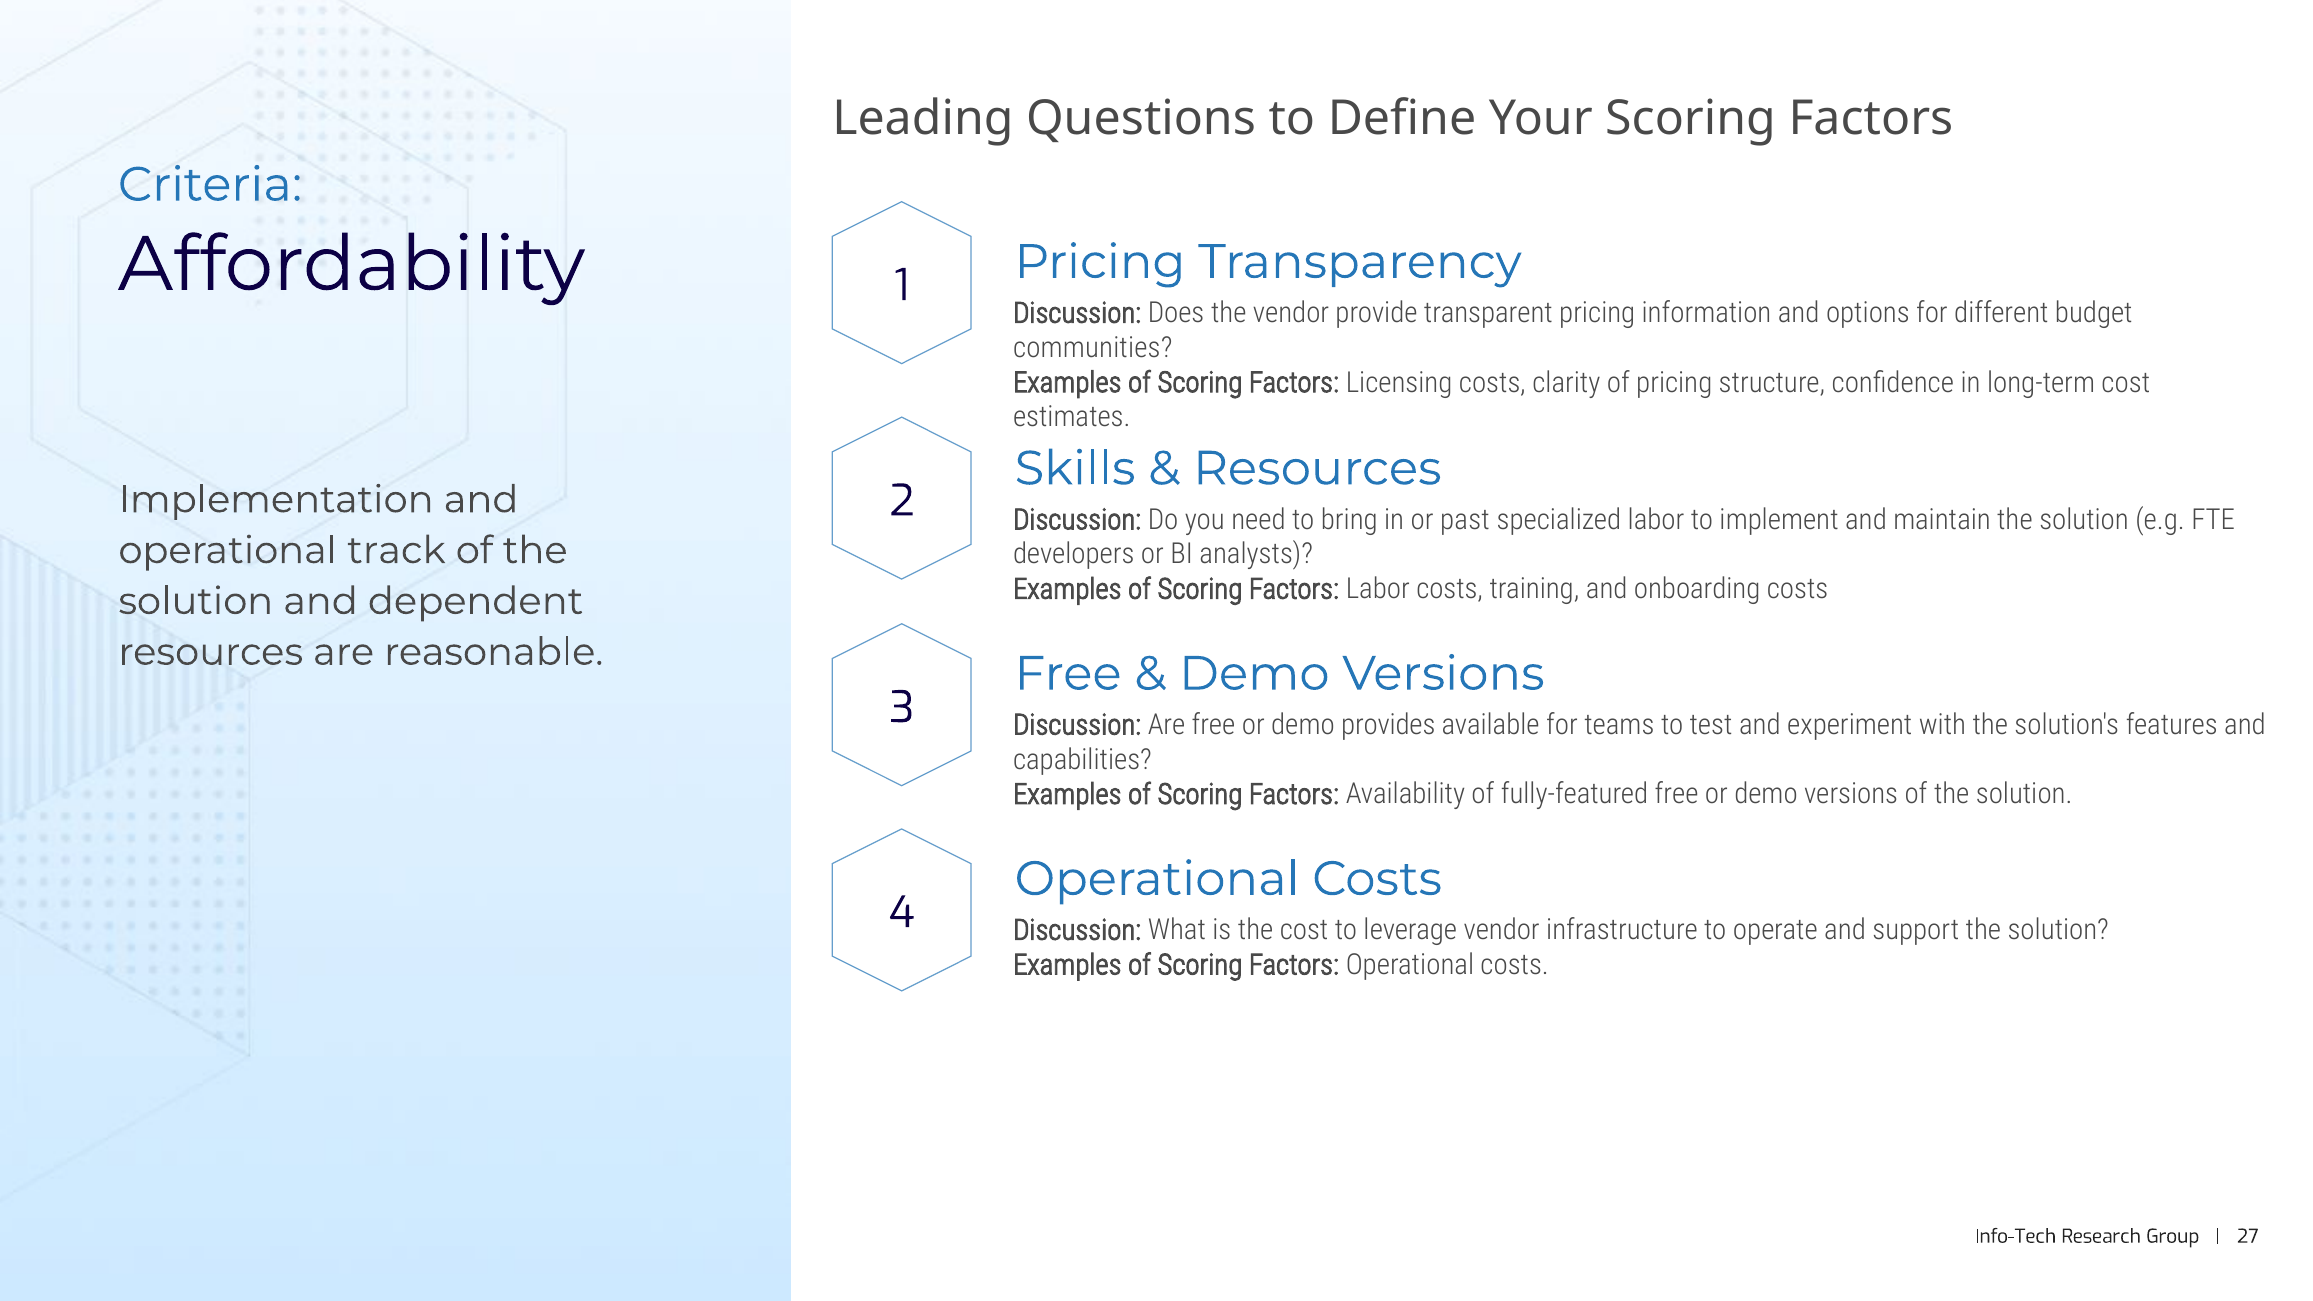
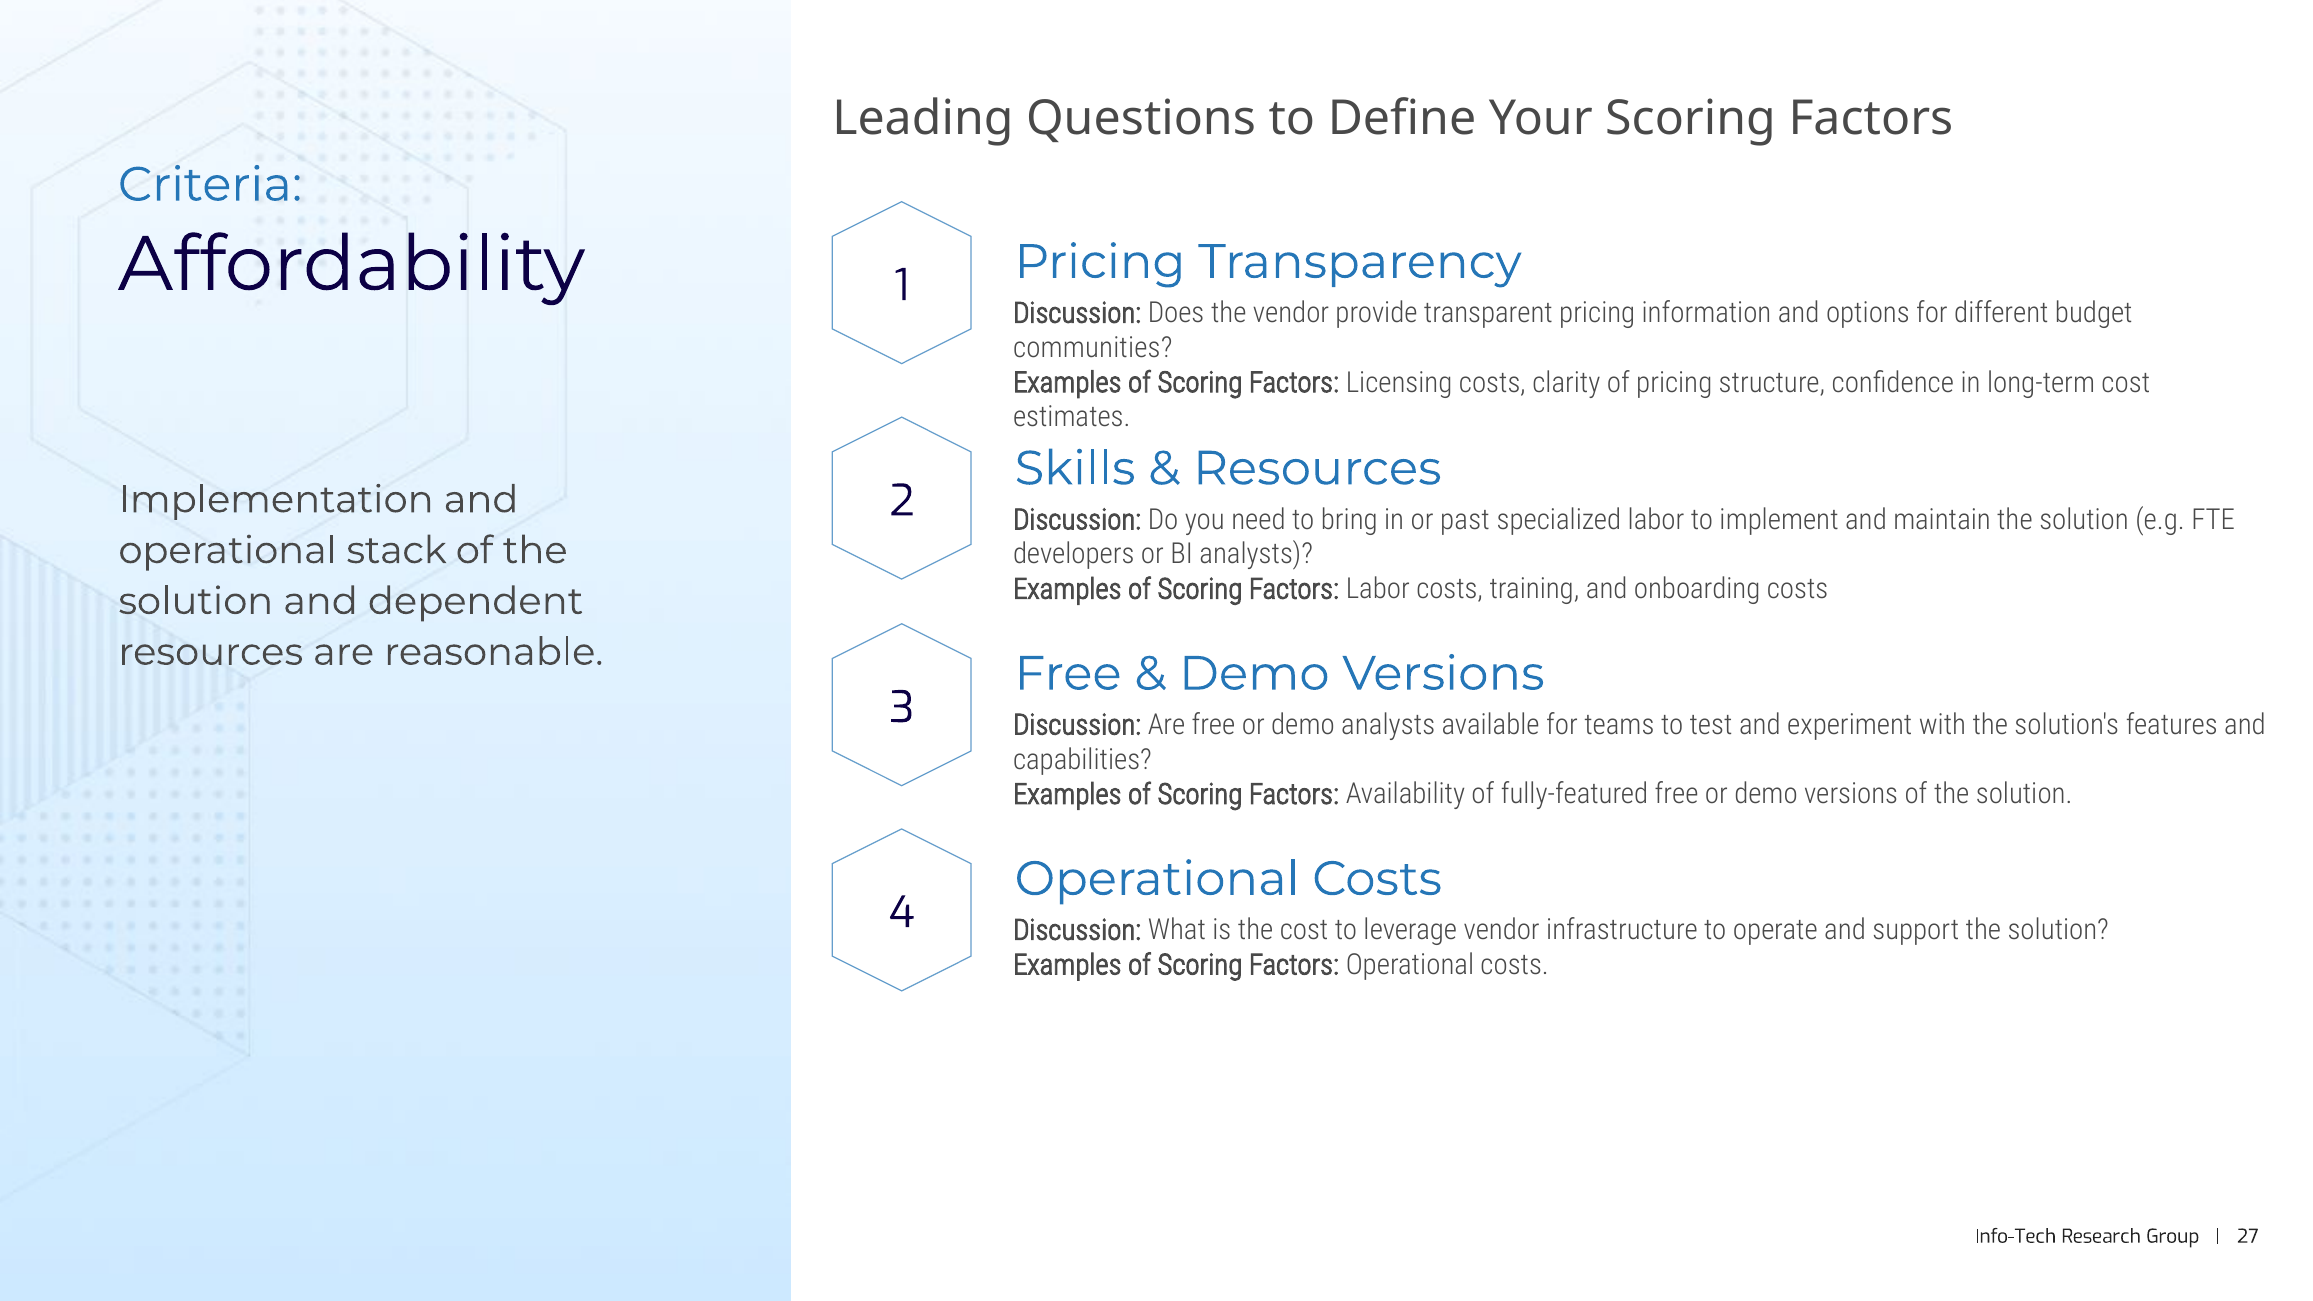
track: track -> stack (397, 550)
demo provides: provides -> analysts (1388, 725)
